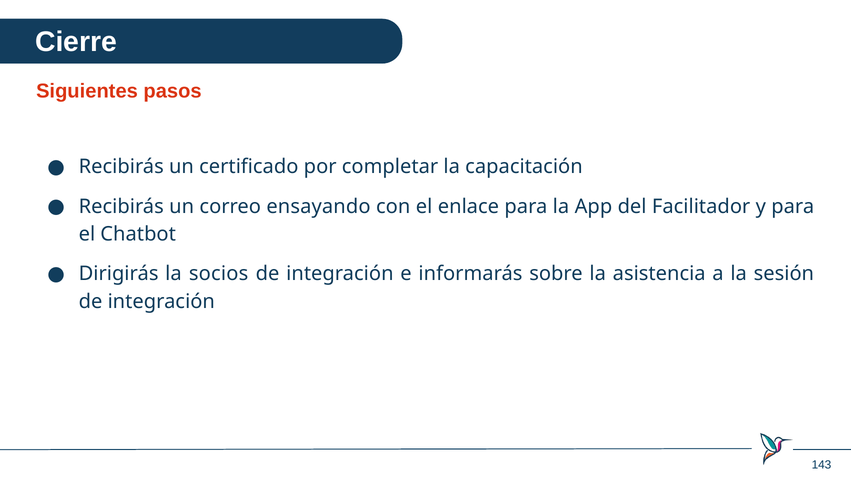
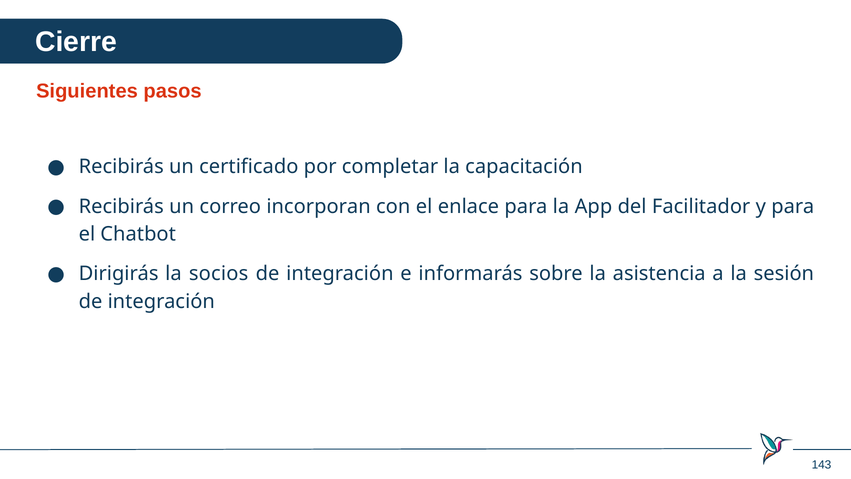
ensayando: ensayando -> incorporan (319, 206)
